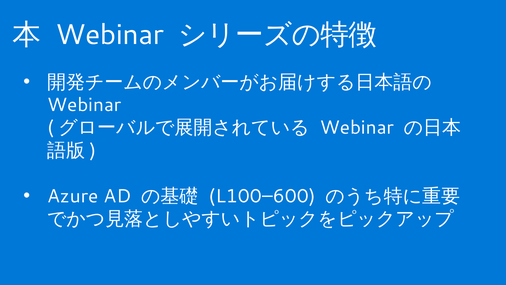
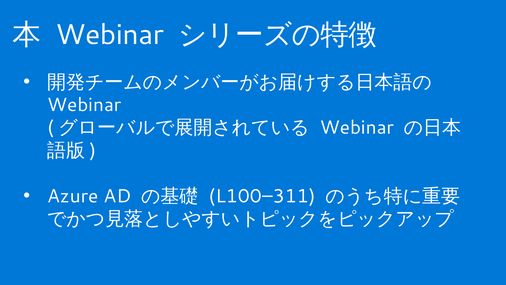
L100–600: L100–600 -> L100–311 (262, 196)
